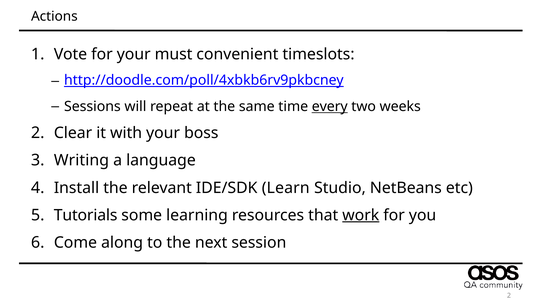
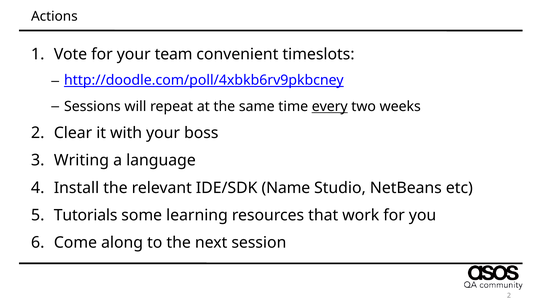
must: must -> team (174, 54)
Learn: Learn -> Name (286, 188)
work underline: present -> none (361, 215)
